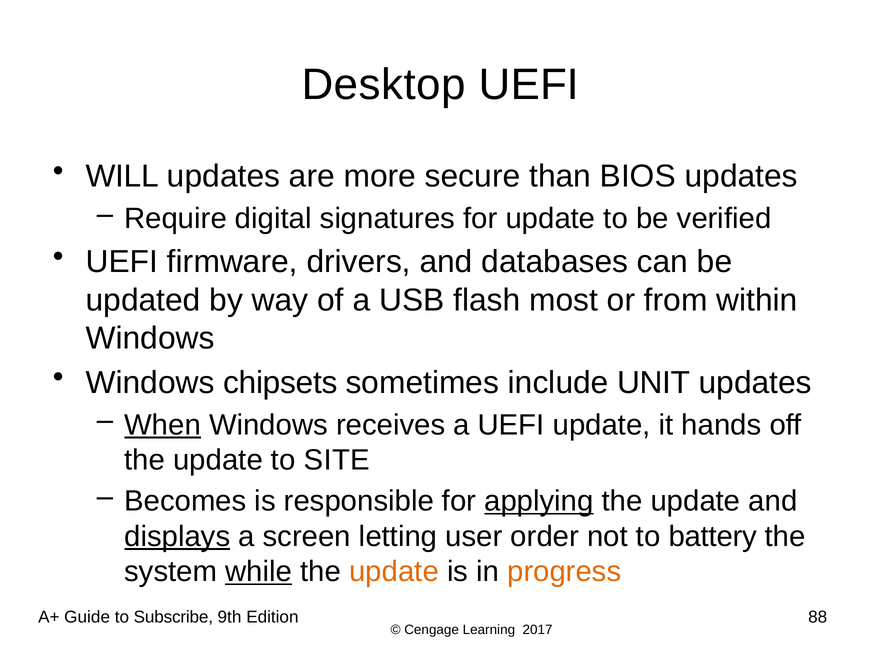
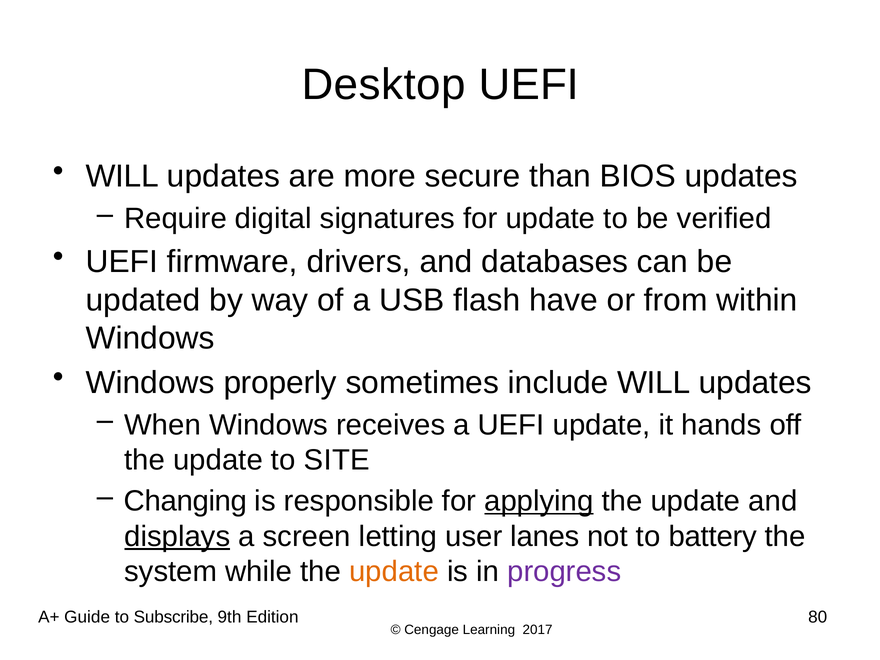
most: most -> have (564, 300)
chipsets: chipsets -> properly (280, 383)
include UNIT: UNIT -> WILL (654, 383)
When underline: present -> none (163, 425)
Becomes: Becomes -> Changing (186, 501)
order: order -> lanes (545, 536)
while underline: present -> none (259, 572)
progress colour: orange -> purple (564, 572)
88: 88 -> 80 (818, 617)
